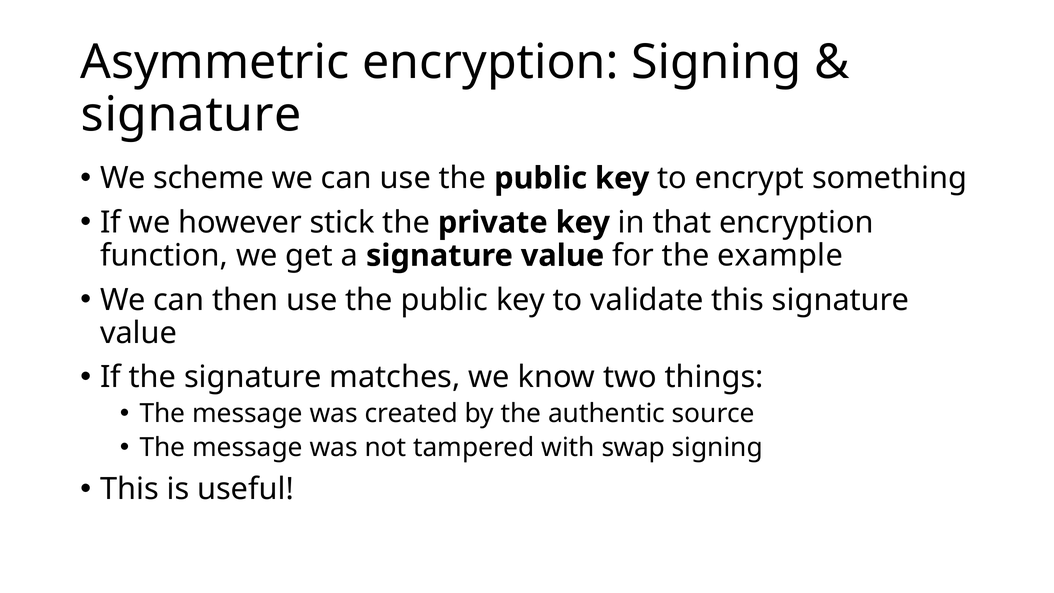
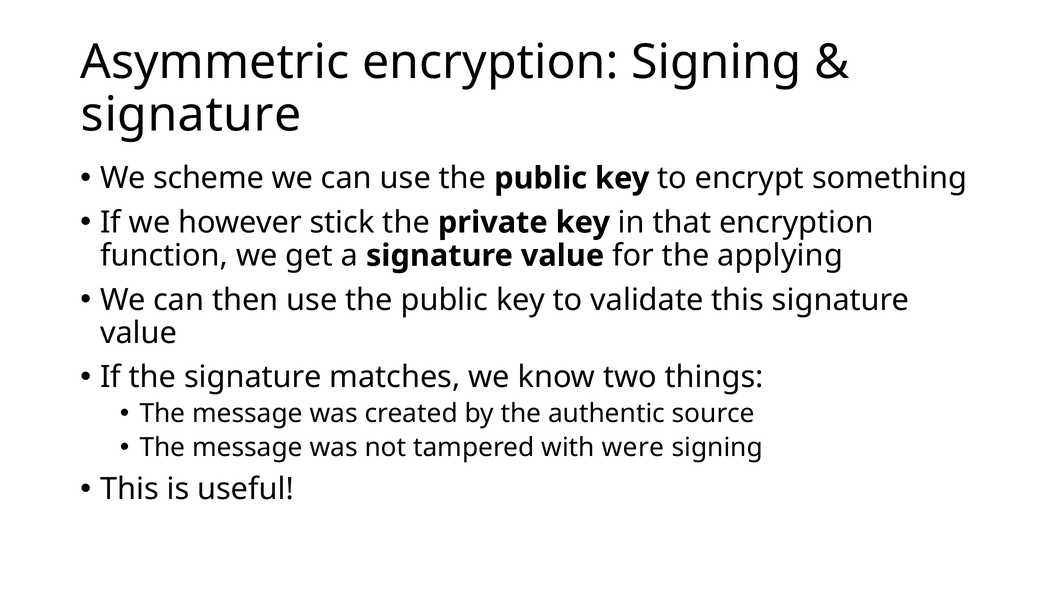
example: example -> applying (780, 256)
swap: swap -> were (633, 447)
